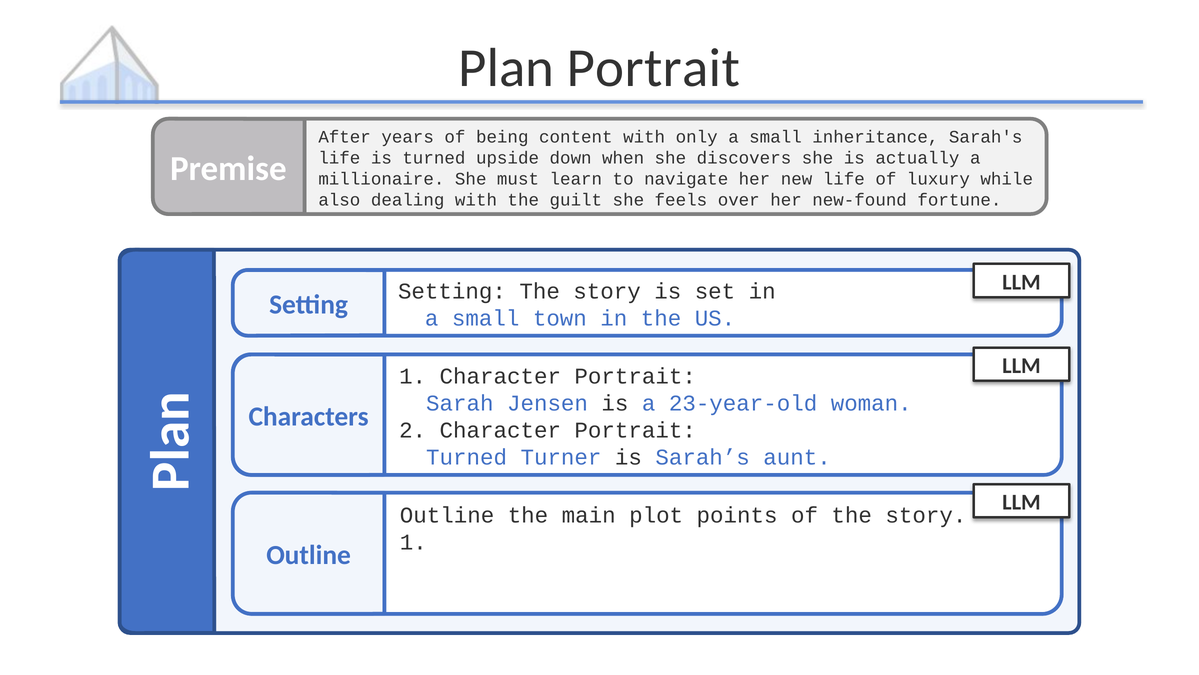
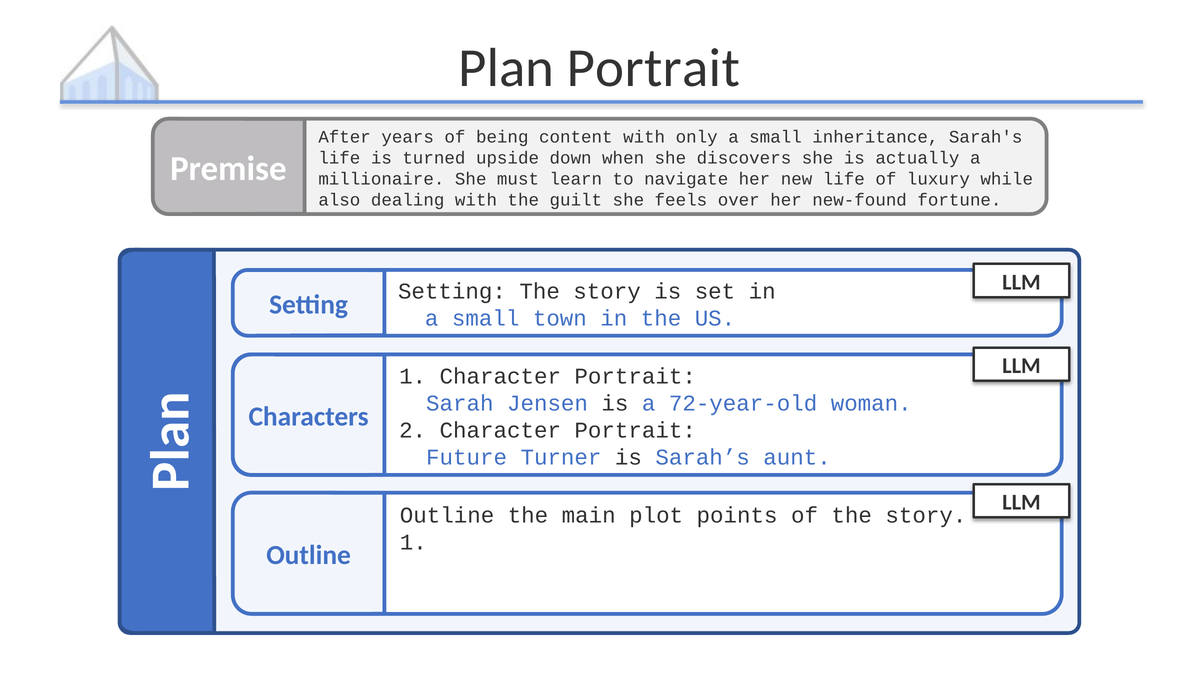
23-year-old: 23-year-old -> 72-year-old (743, 403)
Turned: Turned -> Future (467, 457)
